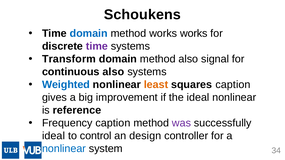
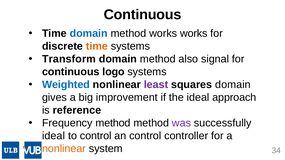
Schoukens: Schoukens -> Continuous (143, 15)
time colour: purple -> orange (97, 46)
continuous also: also -> logo (113, 72)
least colour: orange -> purple (156, 85)
squares caption: caption -> domain (233, 85)
ideal nonlinear: nonlinear -> approach (234, 98)
Frequency caption: caption -> method (113, 123)
an design: design -> control (145, 136)
nonlinear colour: blue -> orange (64, 149)
